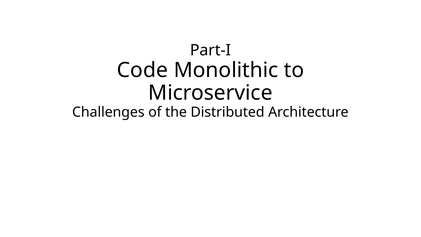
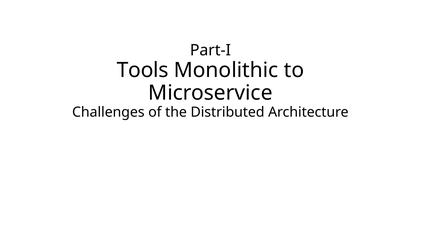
Code: Code -> Tools (143, 70)
